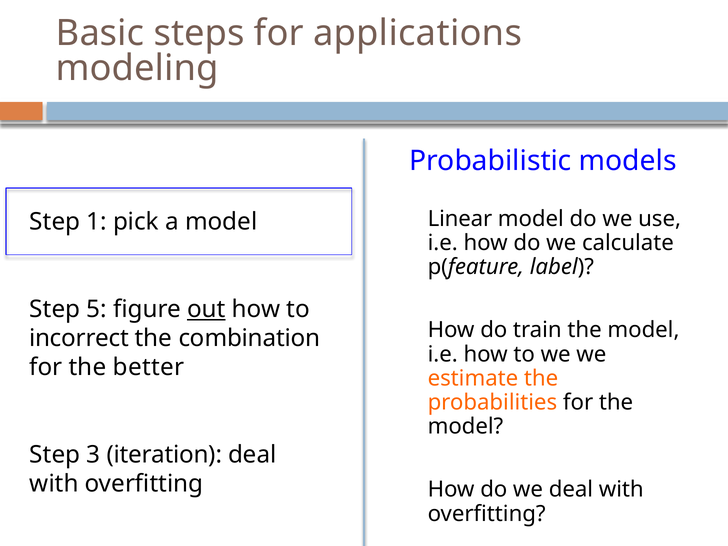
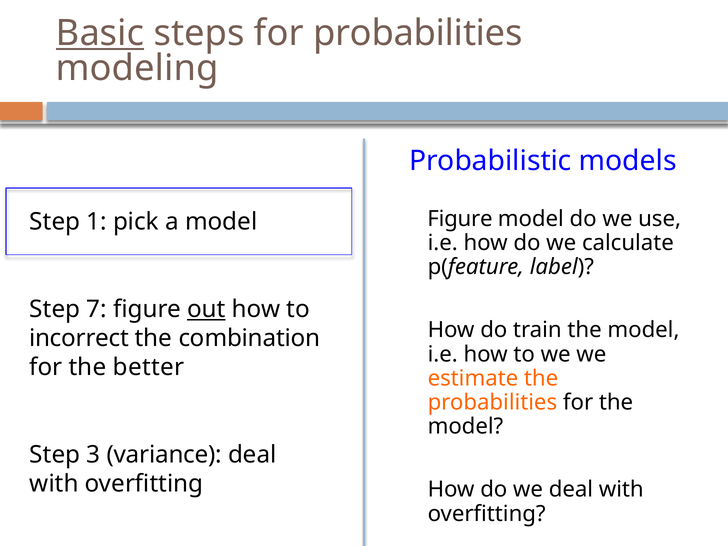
Basic underline: none -> present (100, 33)
for applications: applications -> probabilities (418, 33)
Linear: Linear -> Figure (460, 219)
5: 5 -> 7 (97, 309)
iteration: iteration -> variance (164, 455)
